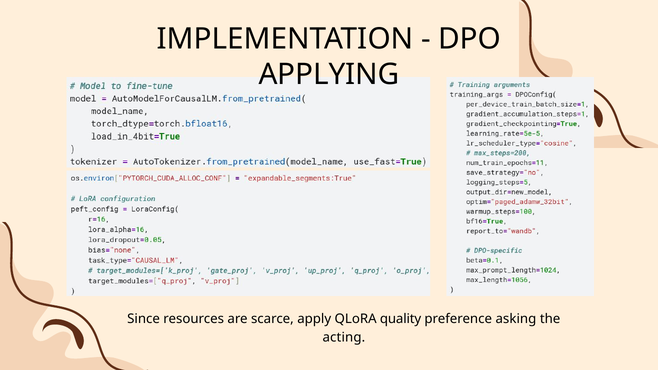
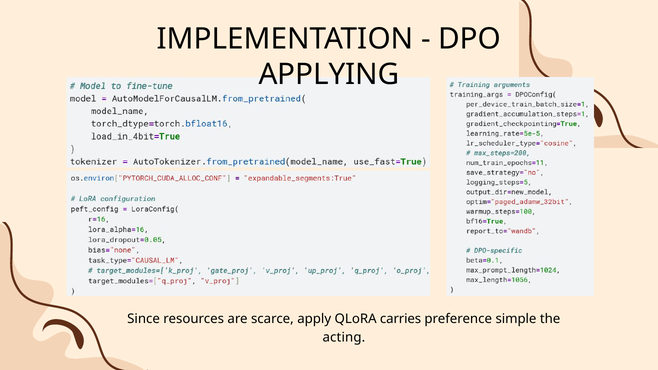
quality: quality -> carries (401, 319)
asking: asking -> simple (516, 319)
